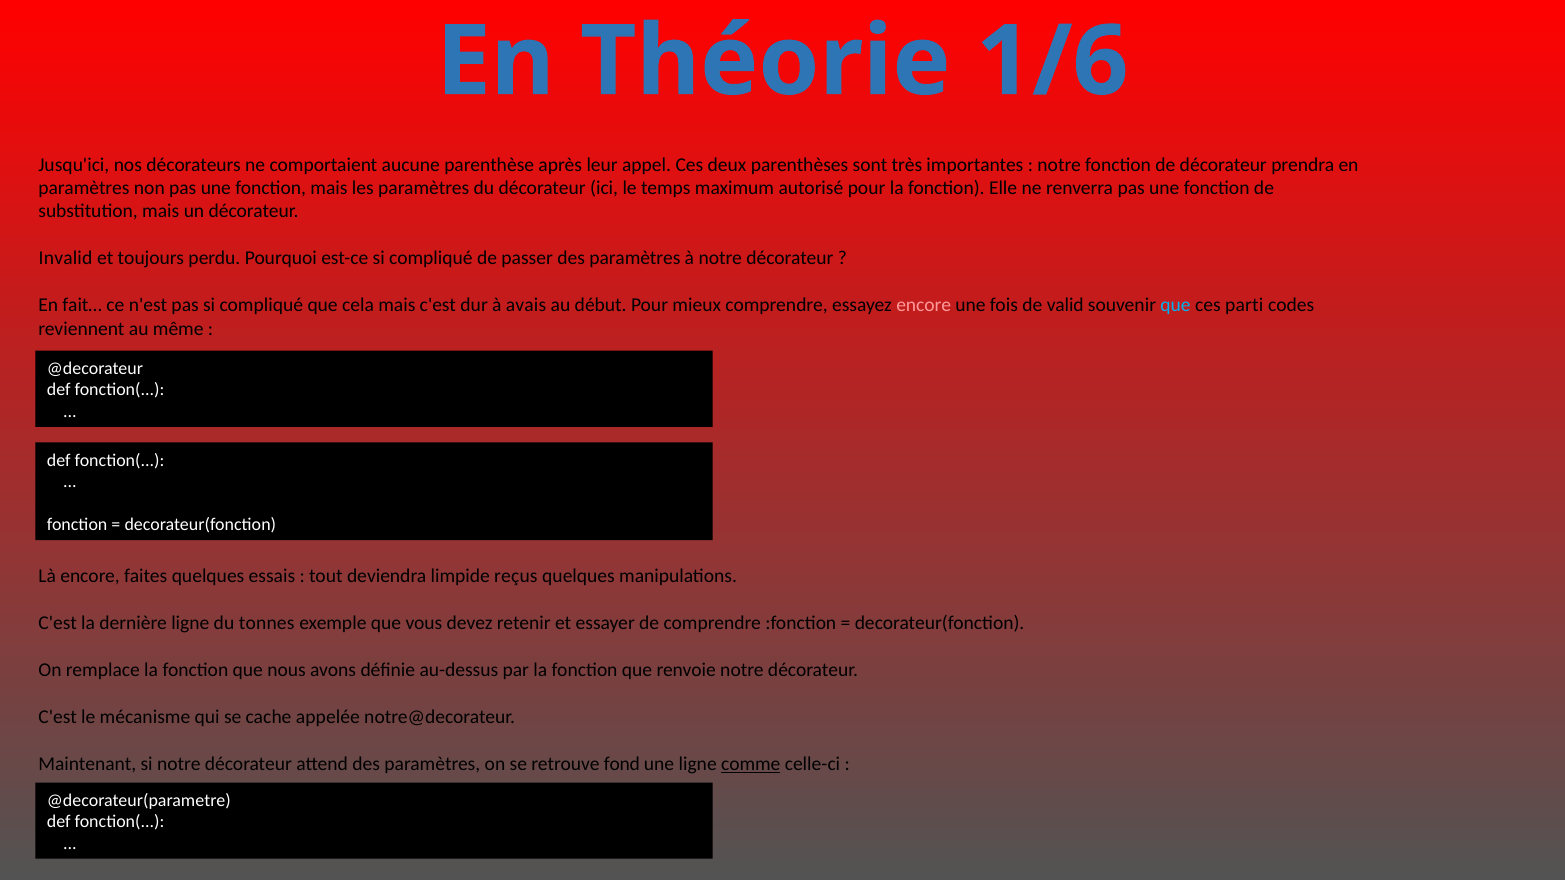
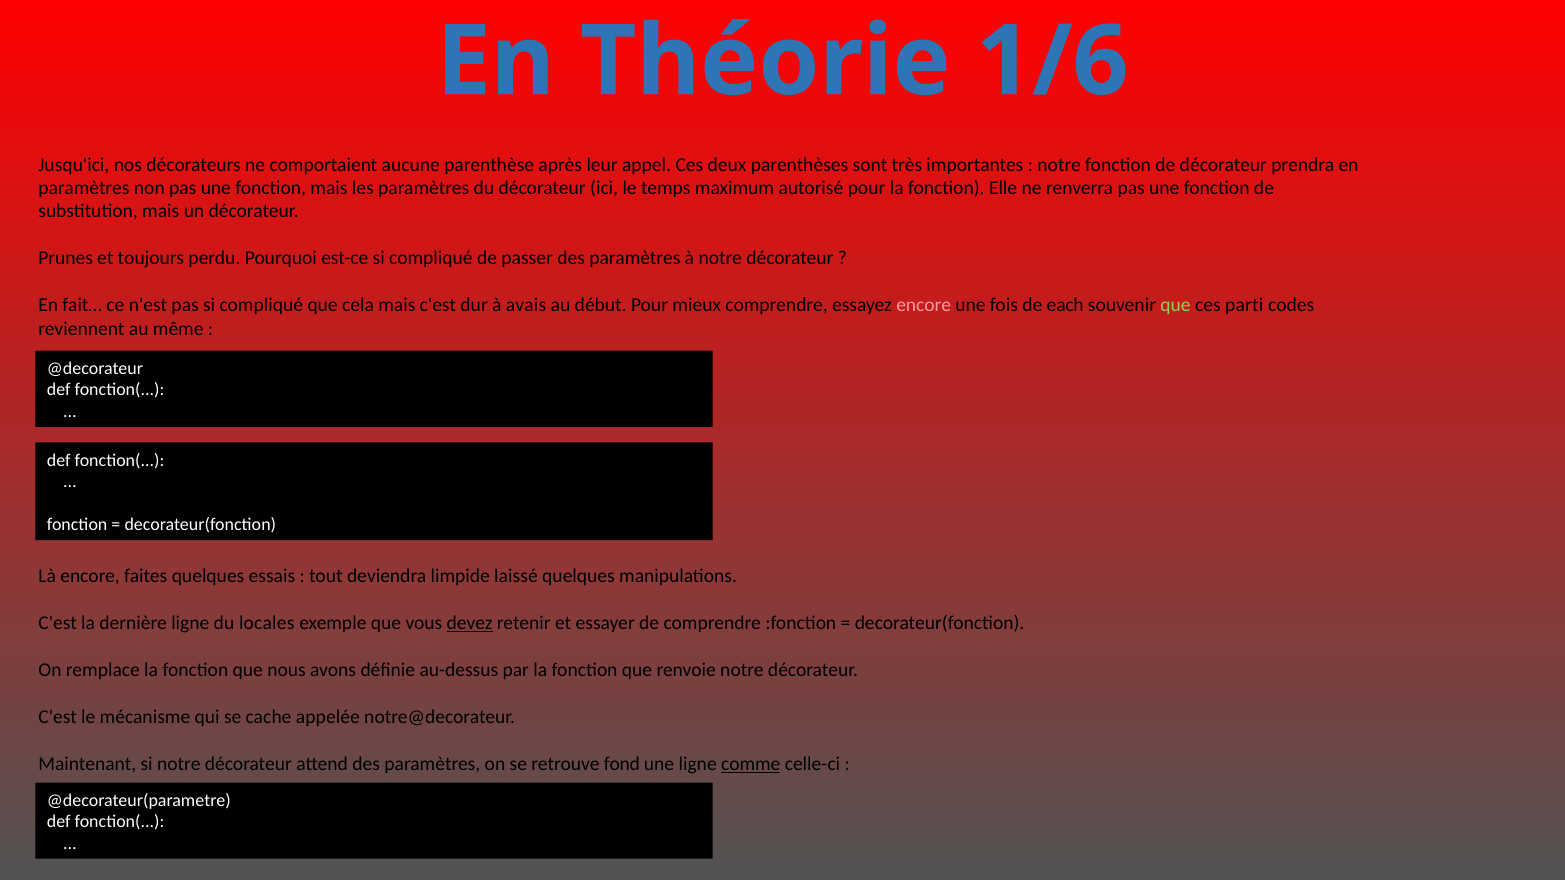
Invalid: Invalid -> Prunes (66, 259)
valid: valid -> each (1065, 306)
que colour: light blue -> light green (1175, 306)
reçus: reçus -> laissé (516, 577)
tonnes: tonnes -> locales (267, 624)
devez underline: none -> present (470, 624)
